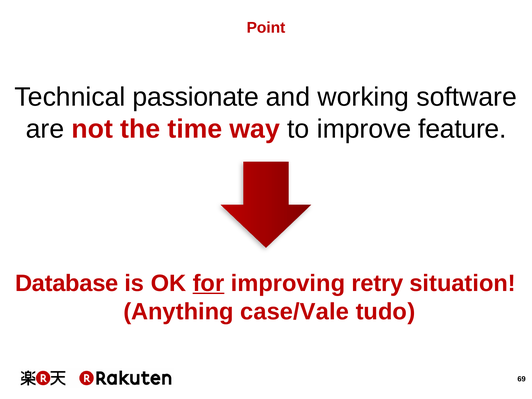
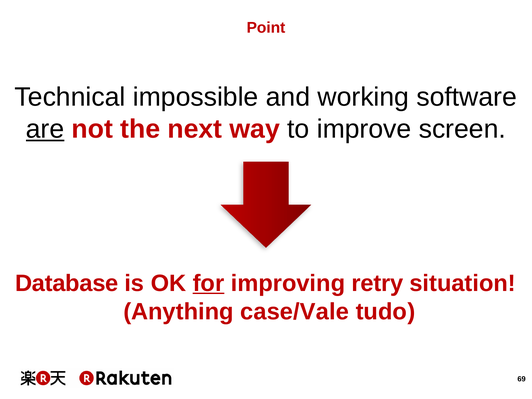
passionate: passionate -> impossible (196, 97)
are underline: none -> present (45, 129)
time: time -> next (195, 129)
feature: feature -> screen (462, 129)
